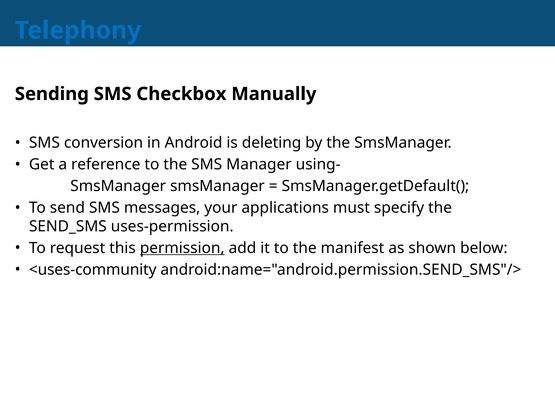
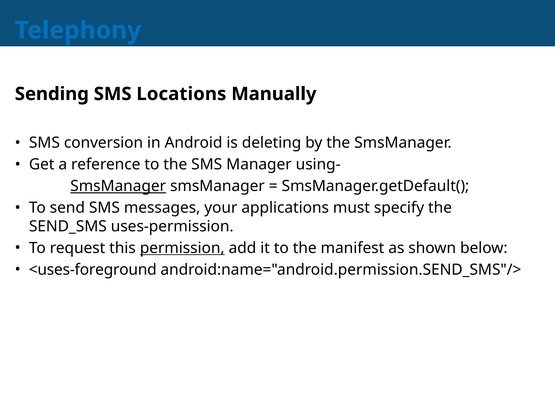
Checkbox: Checkbox -> Locations (181, 94)
SmsManager underline: none -> present (118, 186)
<uses-community: <uses-community -> <uses-foreground (93, 269)
